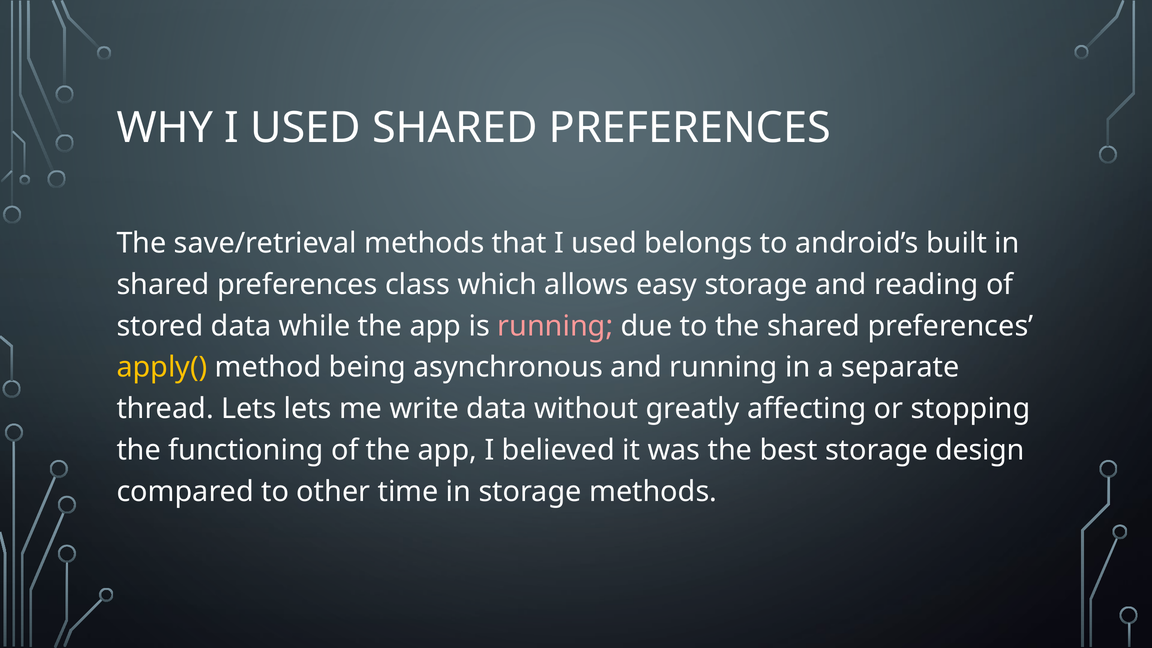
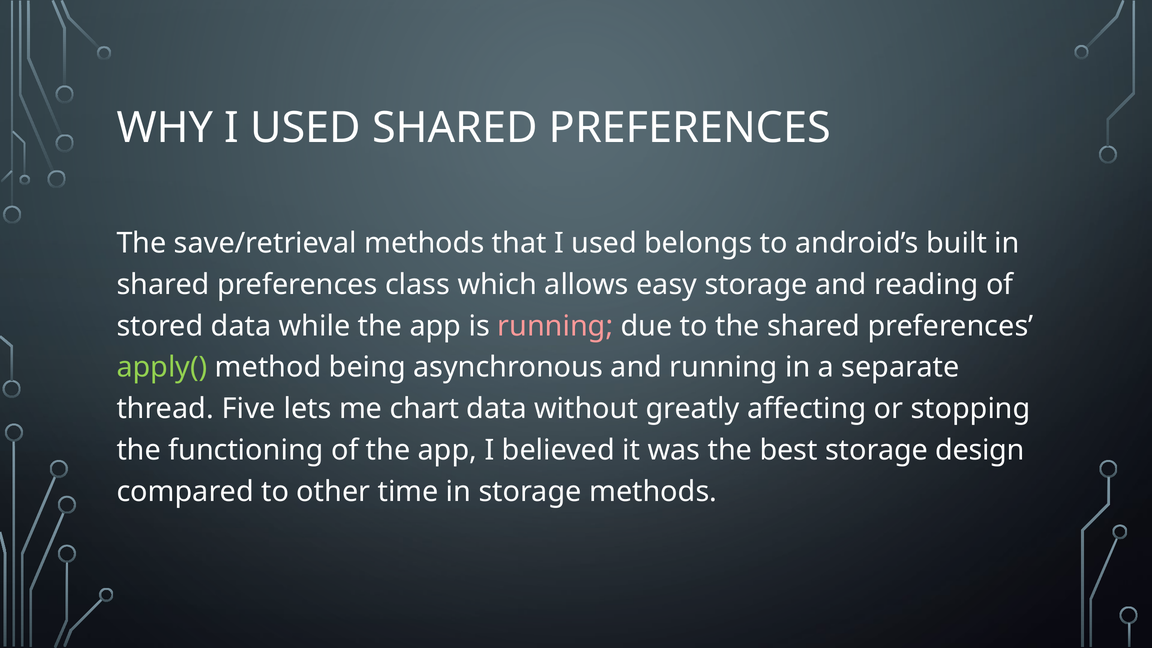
apply( colour: yellow -> light green (162, 367)
thread Lets: Lets -> Five (249, 409)
write: write -> chart (424, 409)
